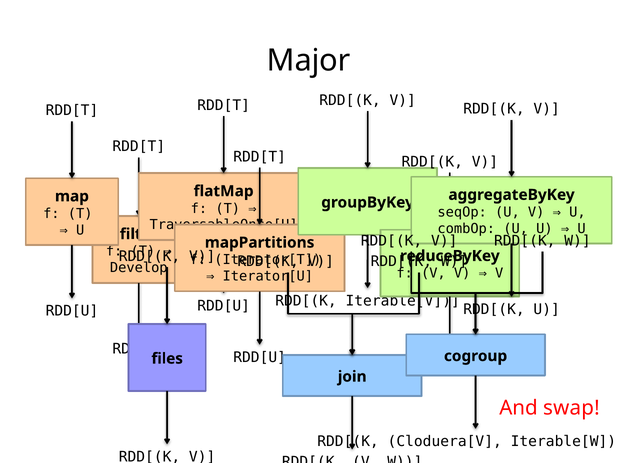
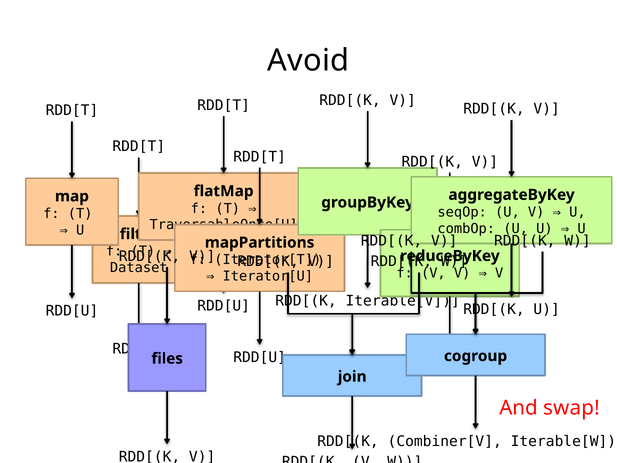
Major: Major -> Avoid (308, 61)
Develop: Develop -> Dataset (139, 268)
Cloduera[V: Cloduera[V -> Combiner[V (445, 441)
